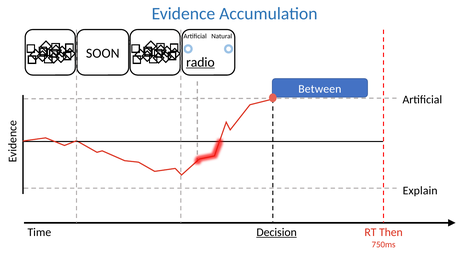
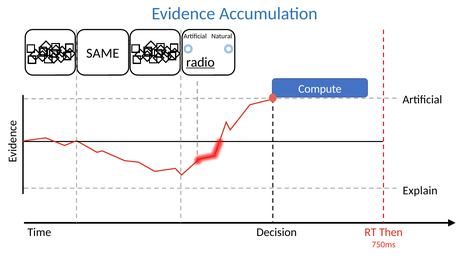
SOON: SOON -> SAME (103, 54)
Between: Between -> Compute (320, 89)
Decision underline: present -> none (277, 233)
